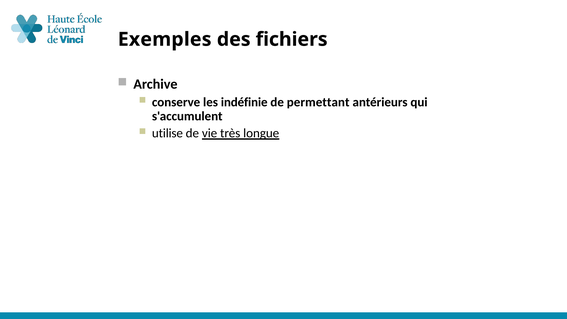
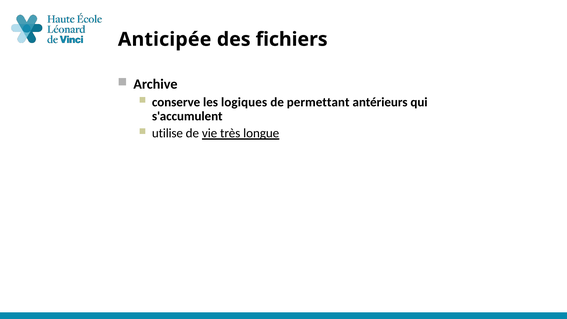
Exemples: Exemples -> Anticipée (165, 39)
indéfinie: indéfinie -> logiques (244, 102)
